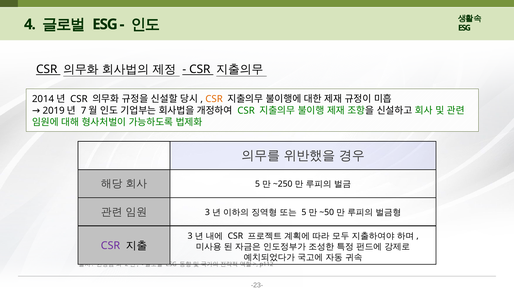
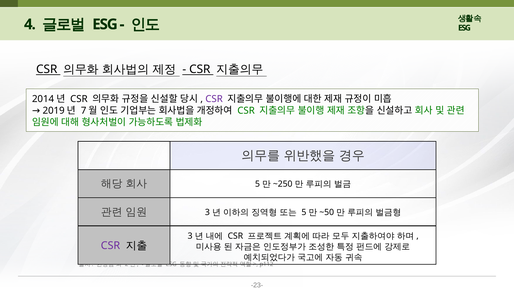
CSR colour: orange -> purple (214, 99)
